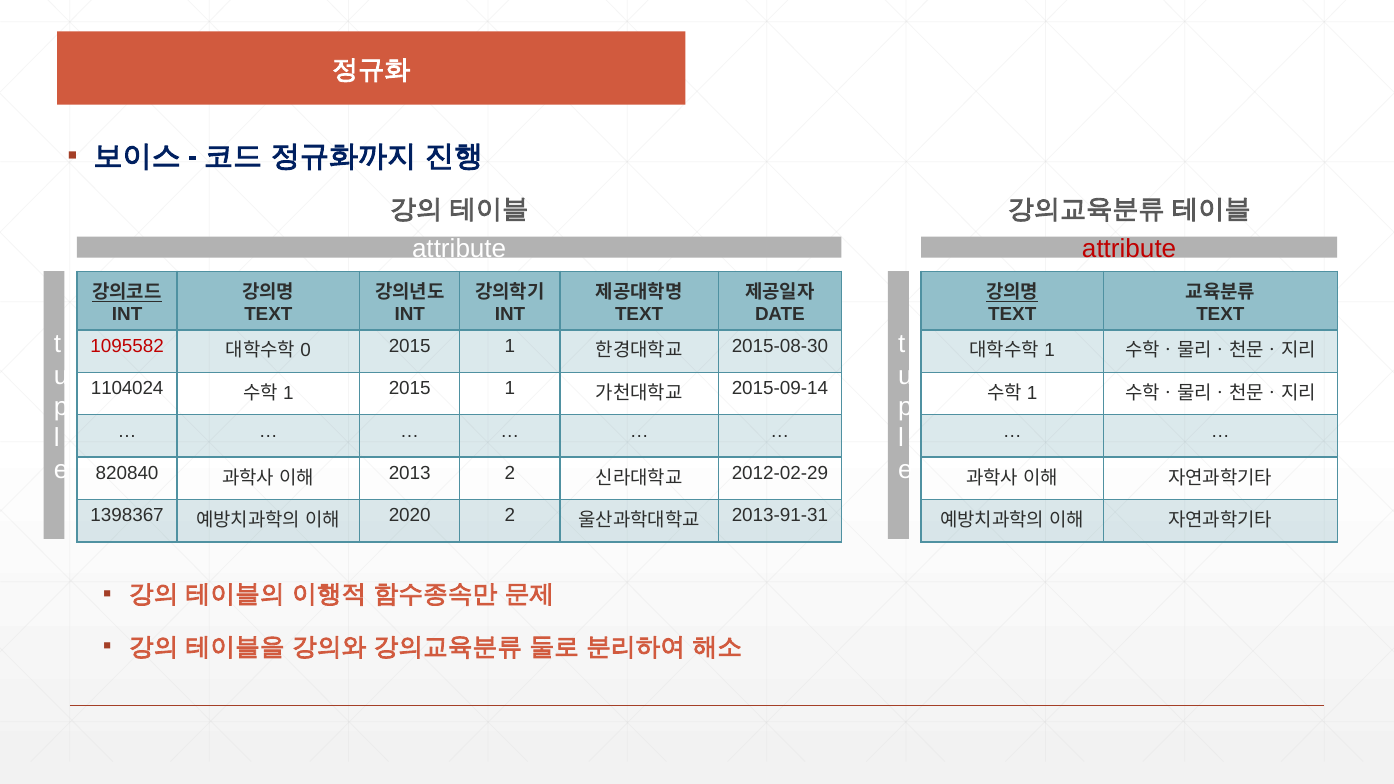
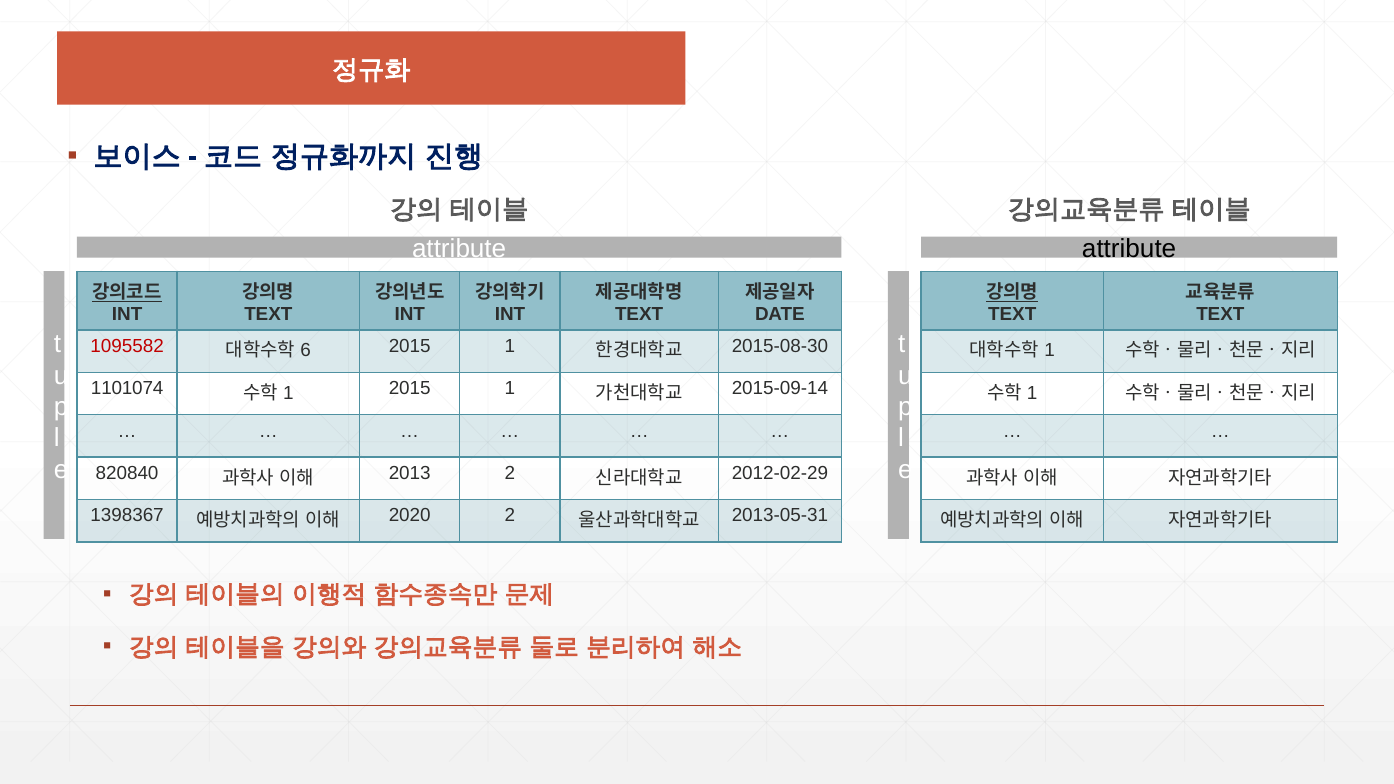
attribute colour: red -> black (1129, 249)
0: 0 -> 6 (306, 351)
1104024: 1104024 -> 1101074 (127, 388)
2013-91-31: 2013-91-31 -> 2013-05-31 (780, 516)
